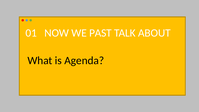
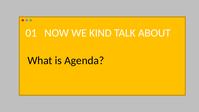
PAST: PAST -> KIND (100, 33)
